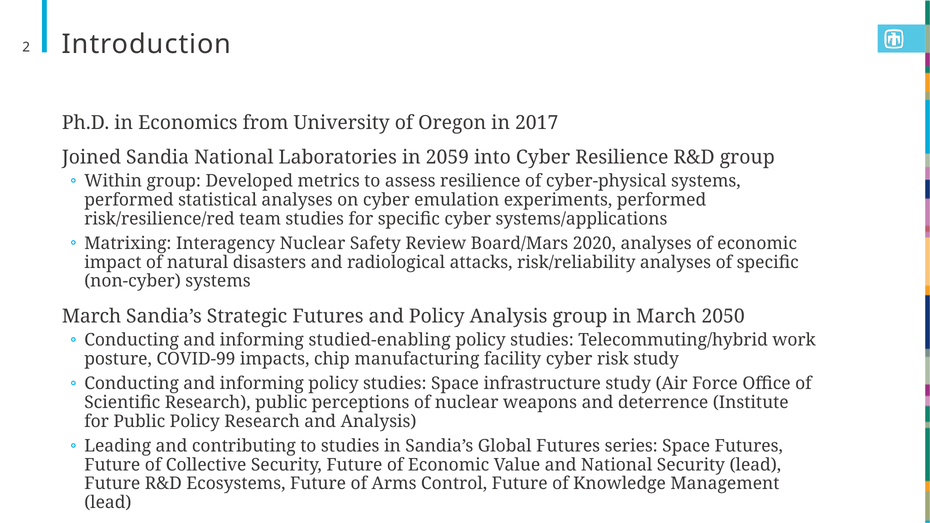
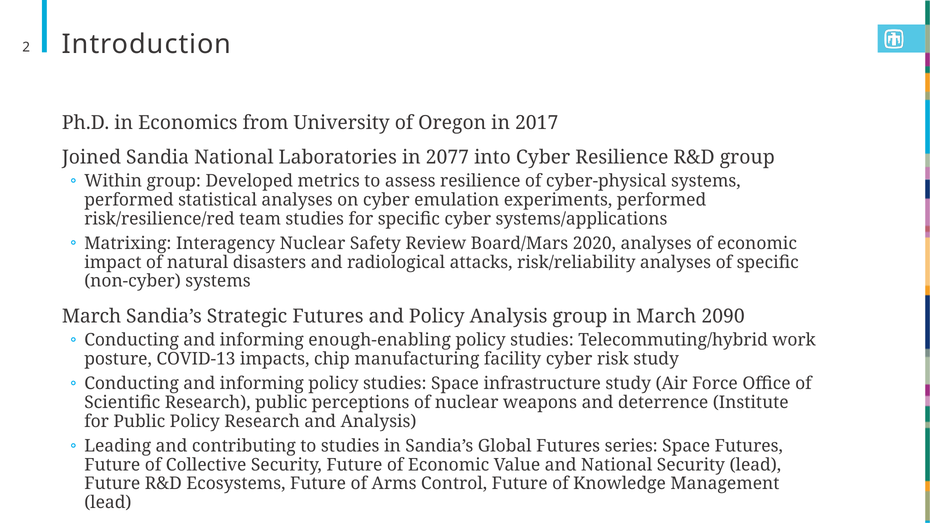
2059: 2059 -> 2077 (447, 157)
2050: 2050 -> 2090 (723, 317)
studied-enabling: studied-enabling -> enough-enabling (380, 340)
COVID-99: COVID-99 -> COVID-13 (196, 359)
